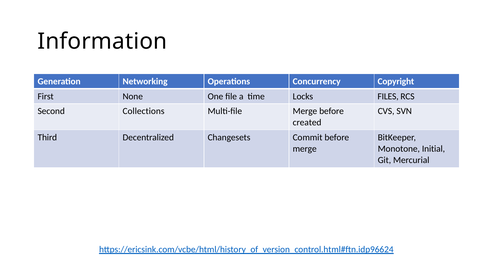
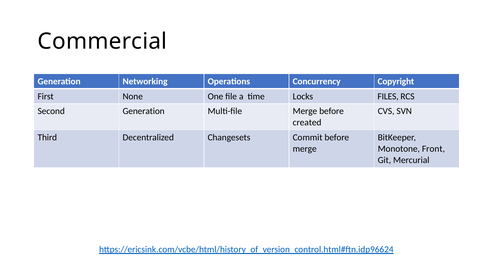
Information: Information -> Commercial (102, 41)
Second Collections: Collections -> Generation (144, 111)
Initial: Initial -> Front (433, 149)
